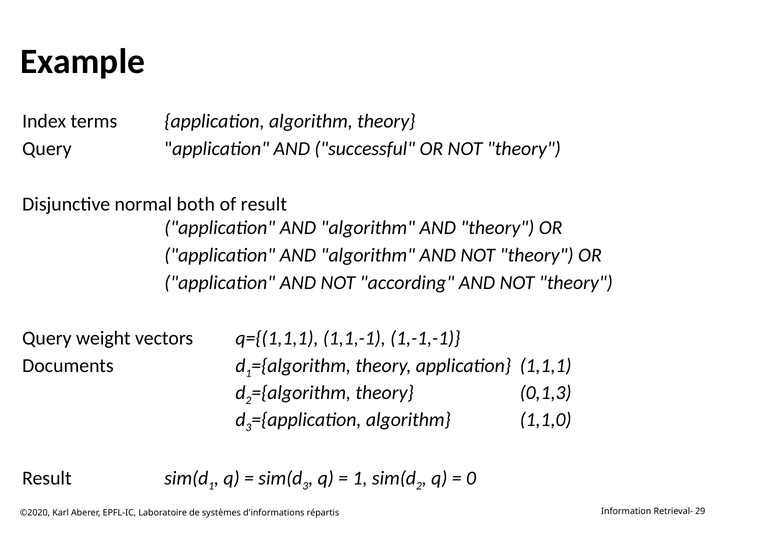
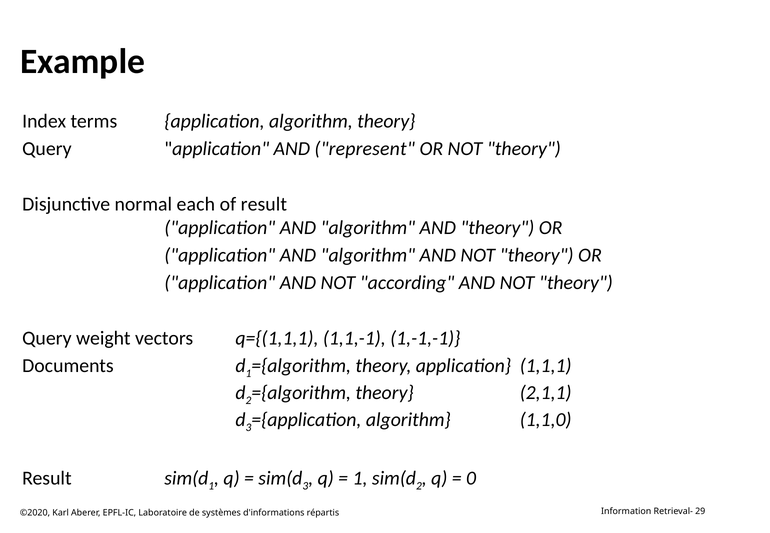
successful: successful -> represent (365, 149)
both: both -> each (196, 204)
0,1,3: 0,1,3 -> 2,1,1 (546, 393)
